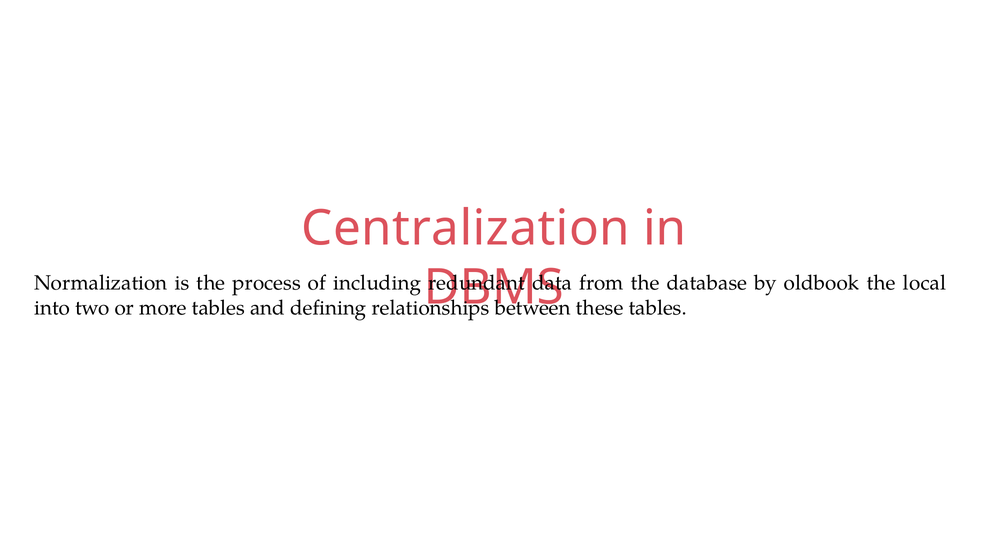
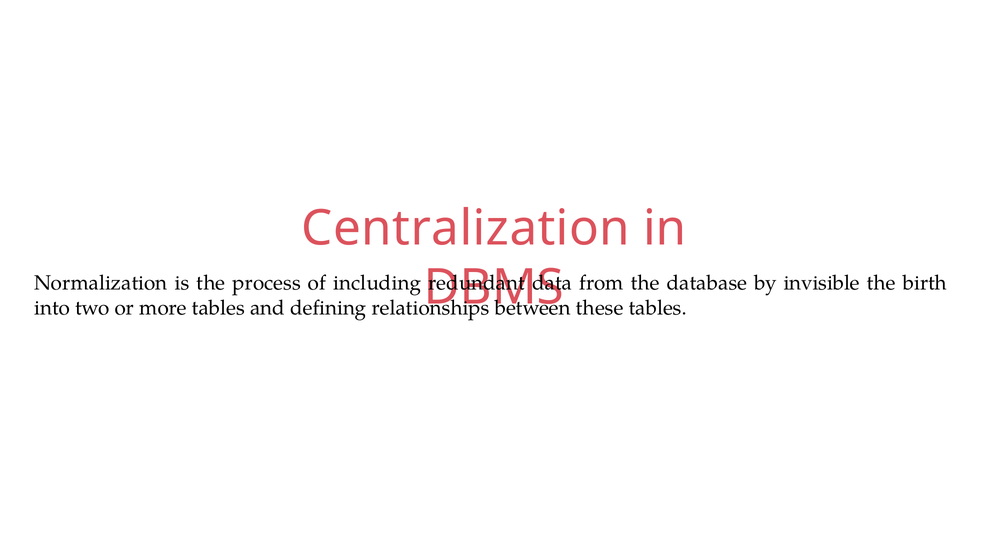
oldbook: oldbook -> invisible (822, 283)
local: local -> birth (925, 283)
